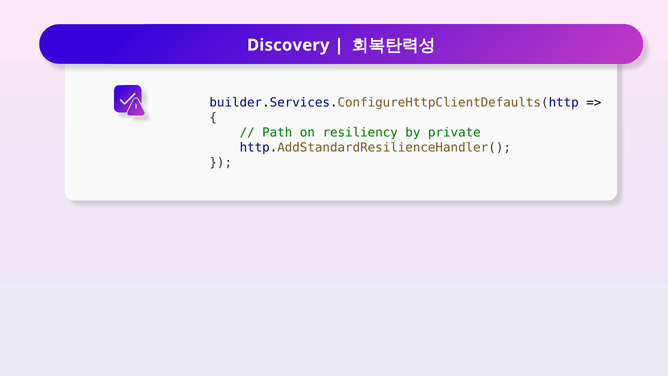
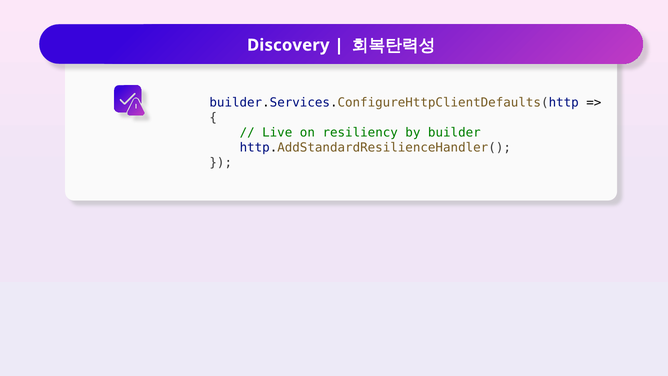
Path: Path -> Live (277, 133)
private: private -> builder (454, 133)
